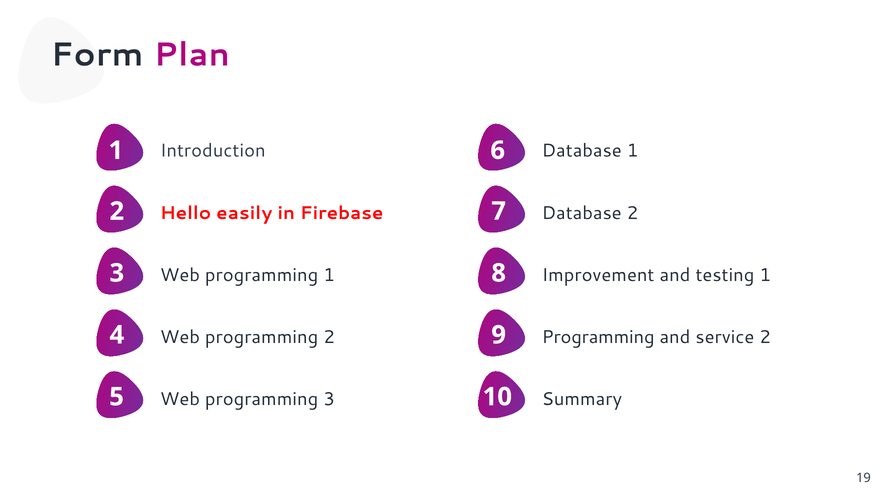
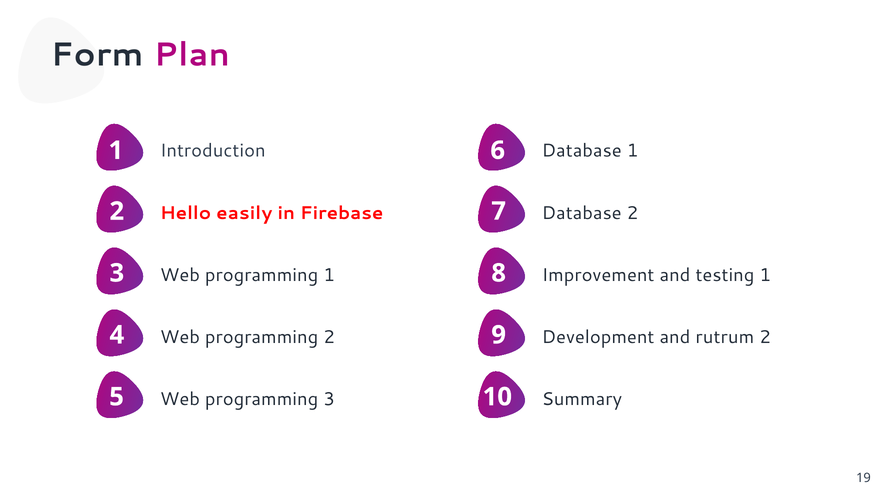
Programming: Programming -> Development (598, 337)
service: service -> rutrum (725, 337)
